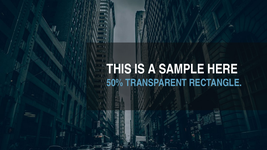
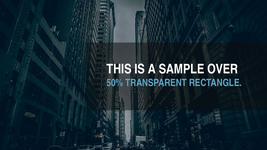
HERE: HERE -> OVER (223, 69)
